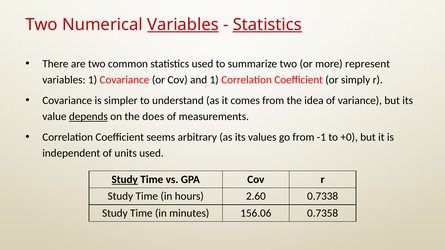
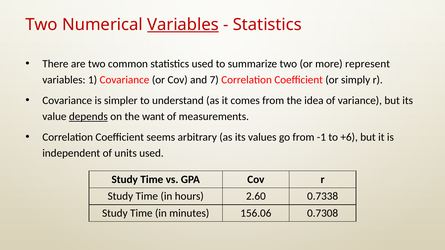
Statistics underline: present -> none (267, 25)
and 1: 1 -> 7 (214, 80)
does: does -> want (153, 117)
+0: +0 -> +6 (349, 137)
Study underline: present -> none (125, 180)
0.7358: 0.7358 -> 0.7308 (323, 213)
